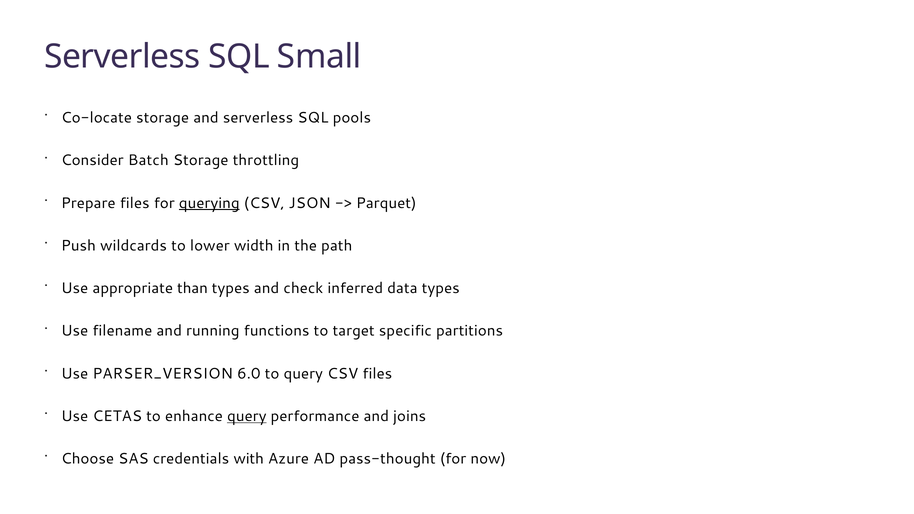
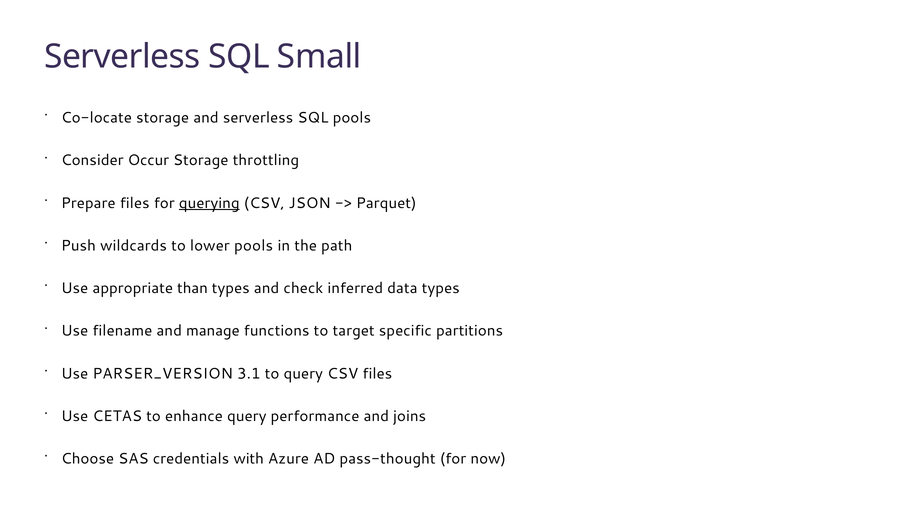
Batch: Batch -> Occur (148, 160)
lower width: width -> pools (254, 246)
running: running -> manage (213, 331)
6.0: 6.0 -> 3.1 (249, 374)
query underline: present -> none (247, 416)
